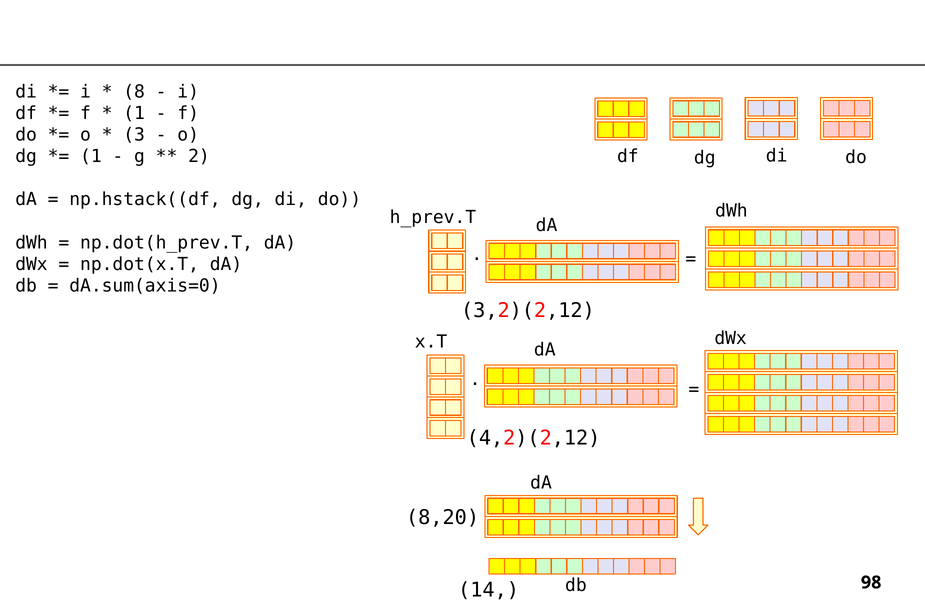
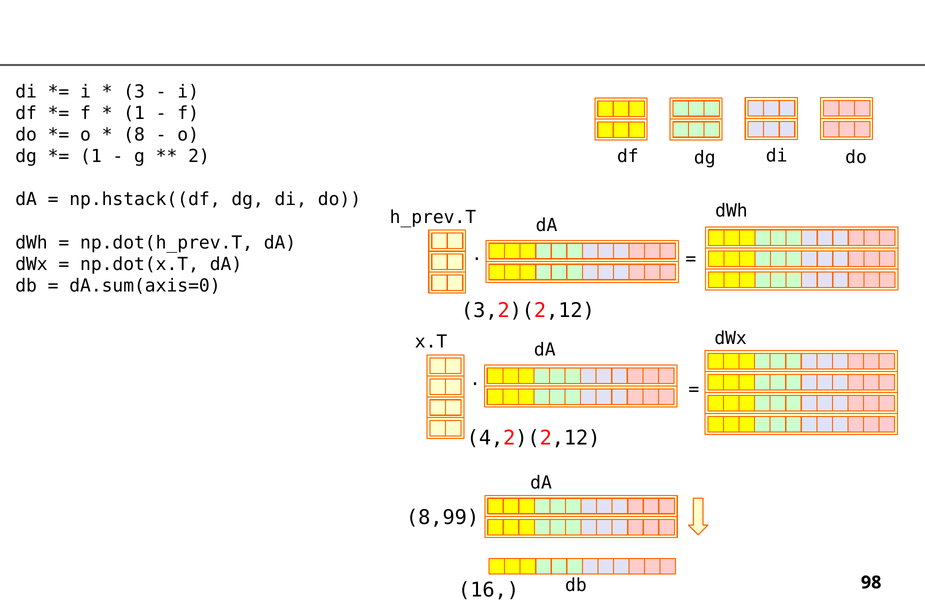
8: 8 -> 3 (134, 92)
3: 3 -> 8 (134, 135)
8,20: 8,20 -> 8,99 (443, 518)
14: 14 -> 16 (489, 591)
